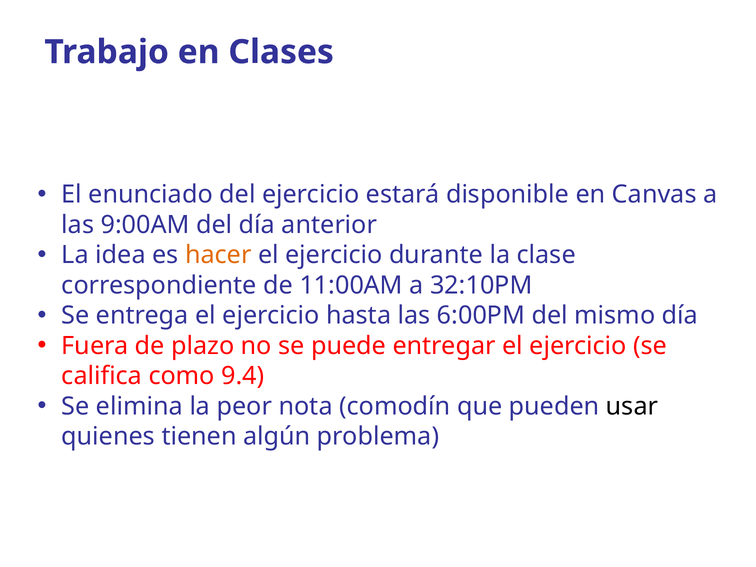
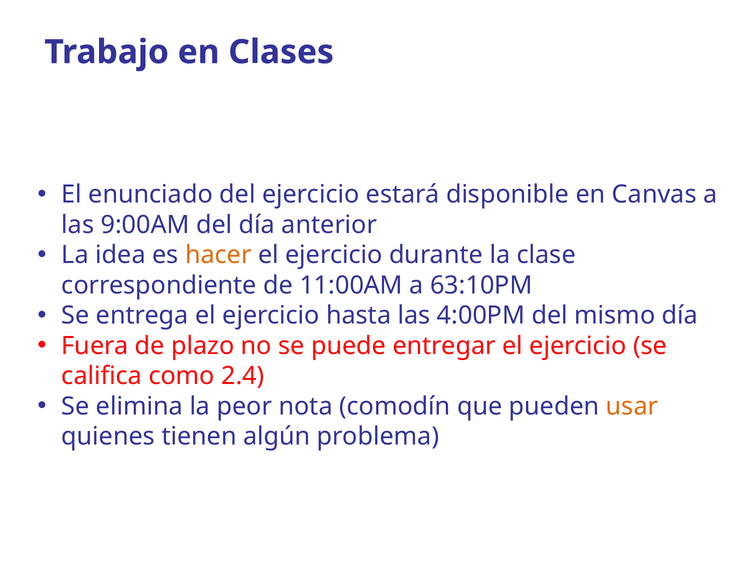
32:10PM: 32:10PM -> 63:10PM (481, 285)
6:00PM: 6:00PM -> 4:00PM (481, 316)
9.4: 9.4 -> 2.4 (243, 376)
usar colour: black -> orange (632, 406)
